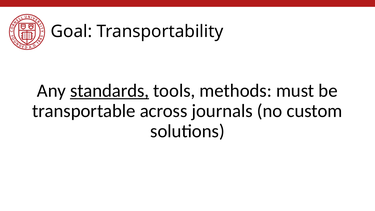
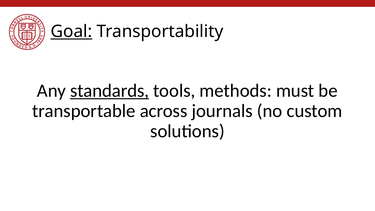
Goal underline: none -> present (71, 32)
